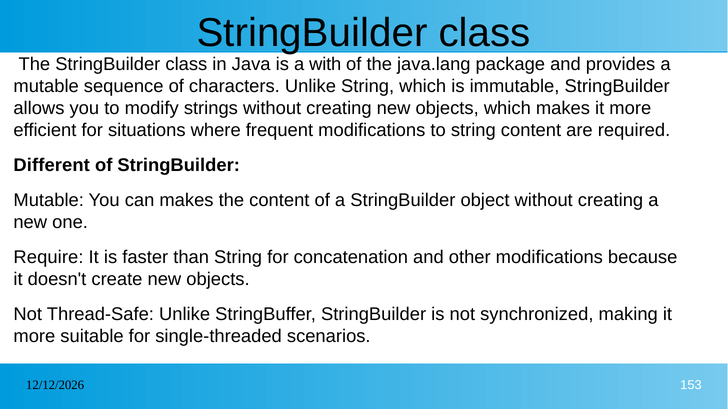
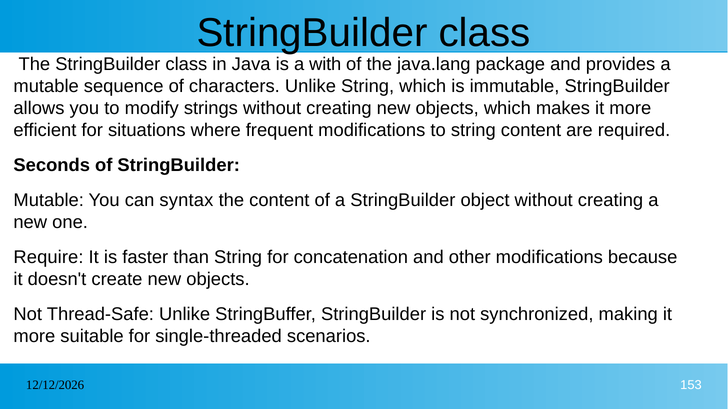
Different: Different -> Seconds (52, 165)
can makes: makes -> syntax (186, 200)
